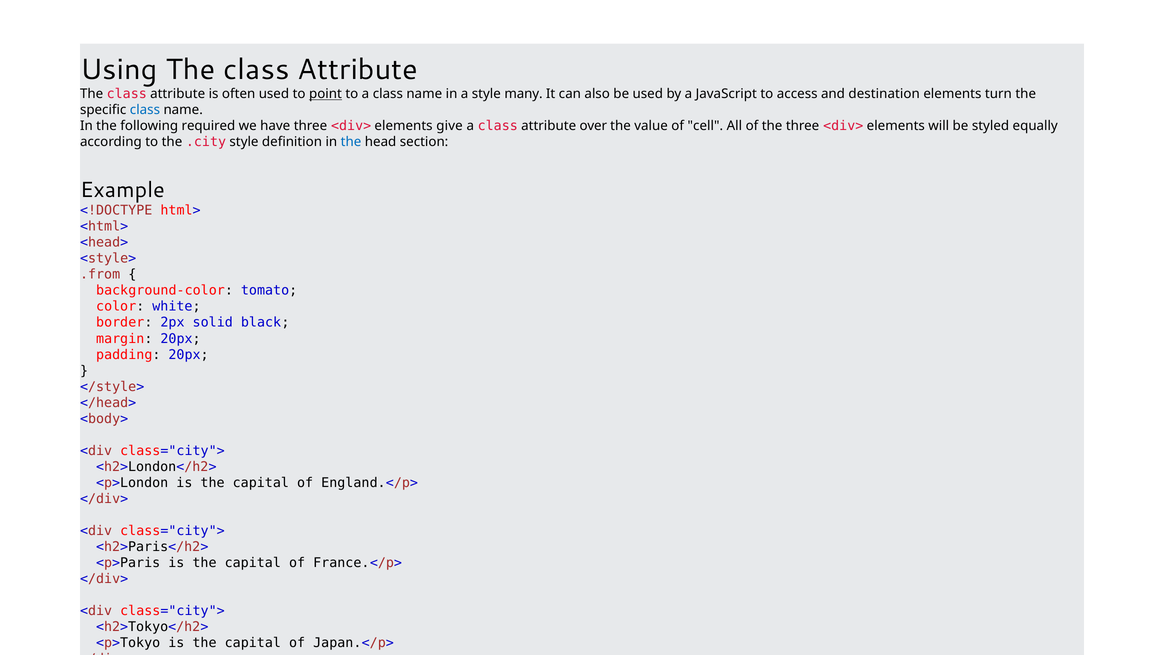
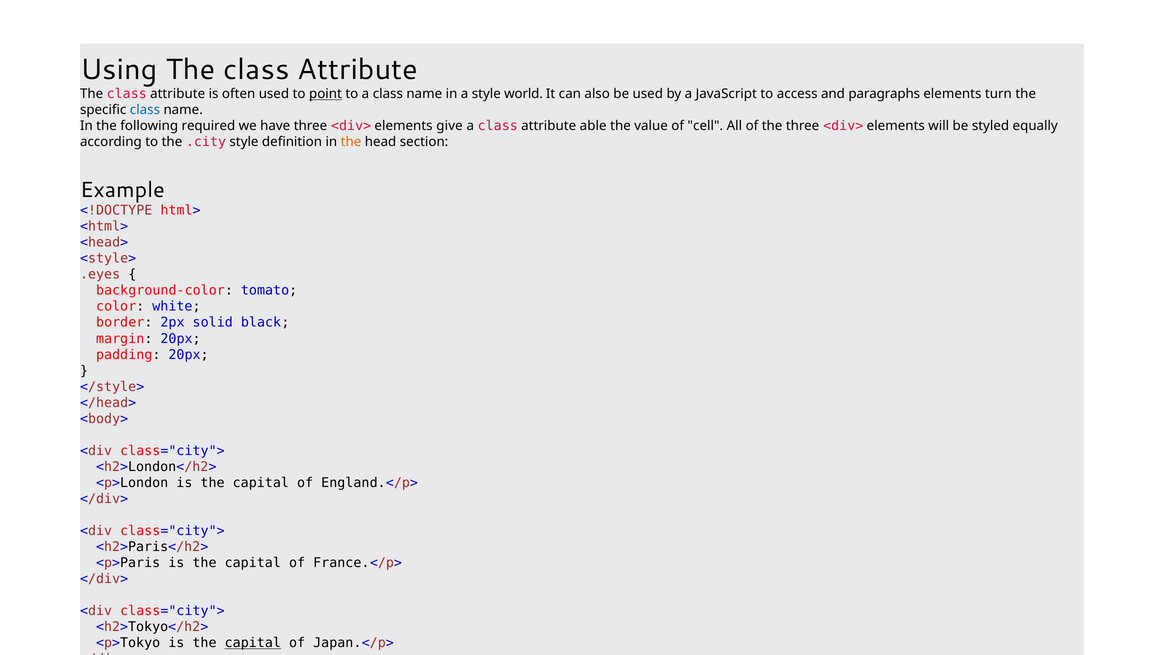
many: many -> world (524, 94)
destination: destination -> paragraphs (884, 94)
over: over -> able (593, 126)
the colour: blue -> orange (351, 142)
.from: .from -> .eyes (100, 274)
capital underline: none -> present (253, 643)
